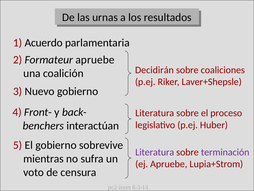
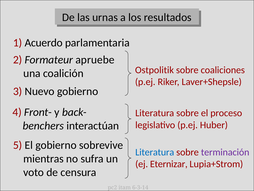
Decidirán: Decidirán -> Ostpolitik (154, 70)
Literatura colour: purple -> blue (155, 152)
ej Apruebe: Apruebe -> Eternizar (169, 164)
